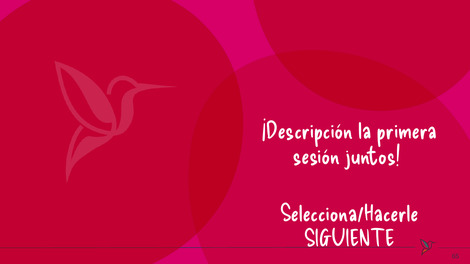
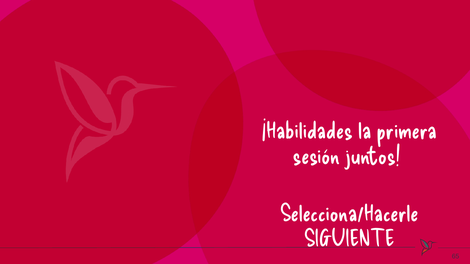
¡Descripción: ¡Descripción -> ¡Habilidades (307, 131)
